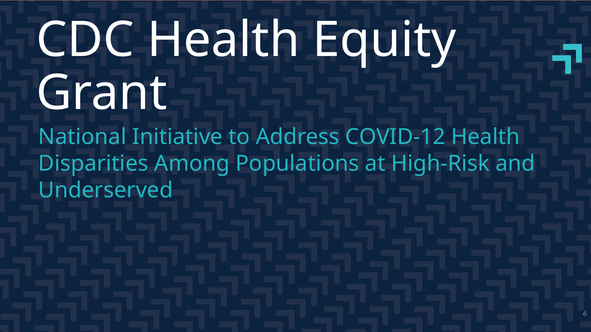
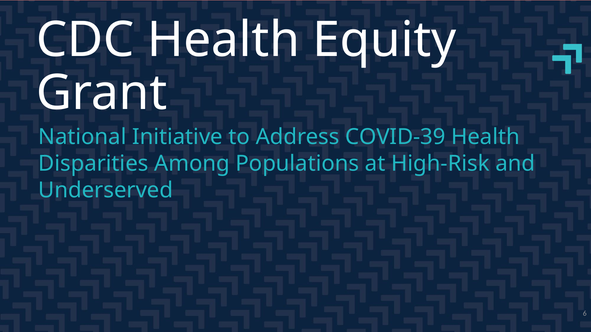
COVID-12: COVID-12 -> COVID-39 (395, 137)
